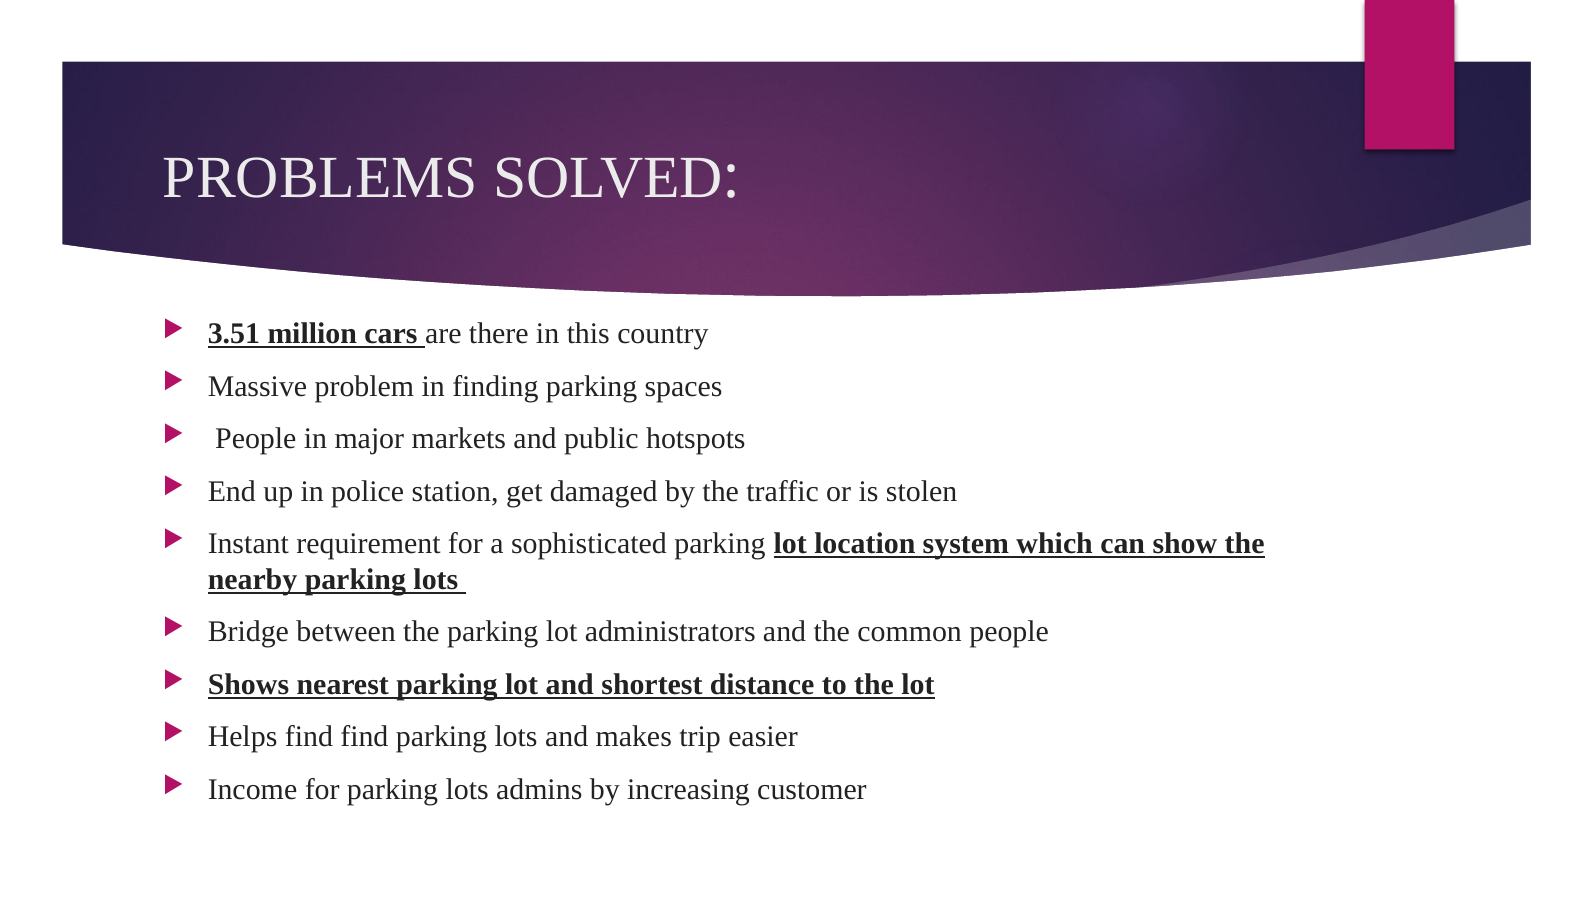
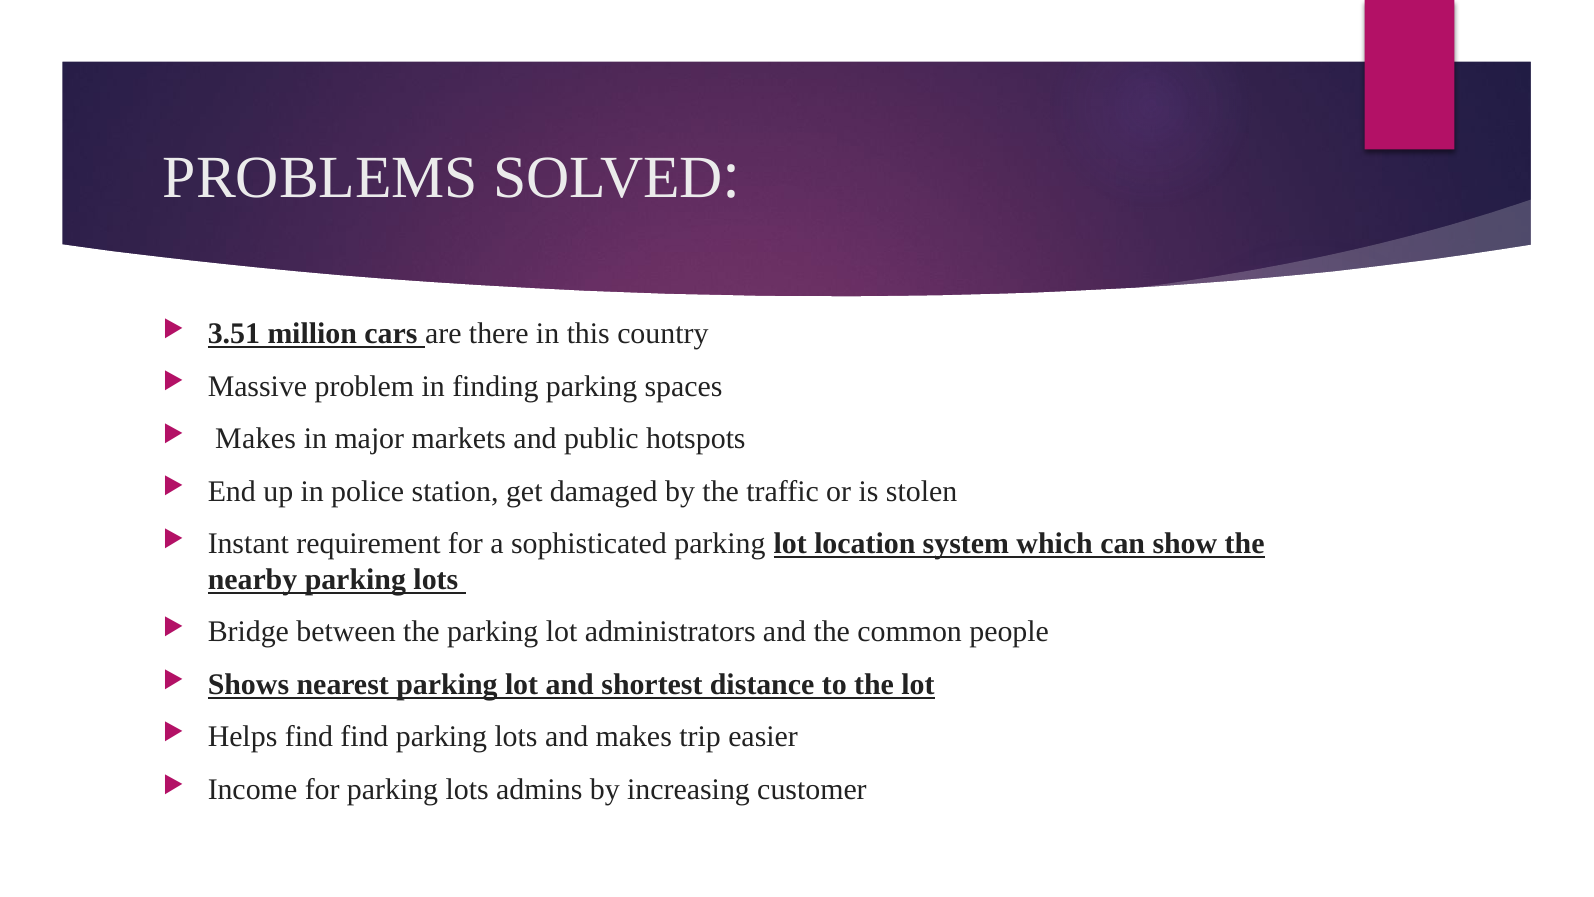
People: People -> Makes (256, 439)
